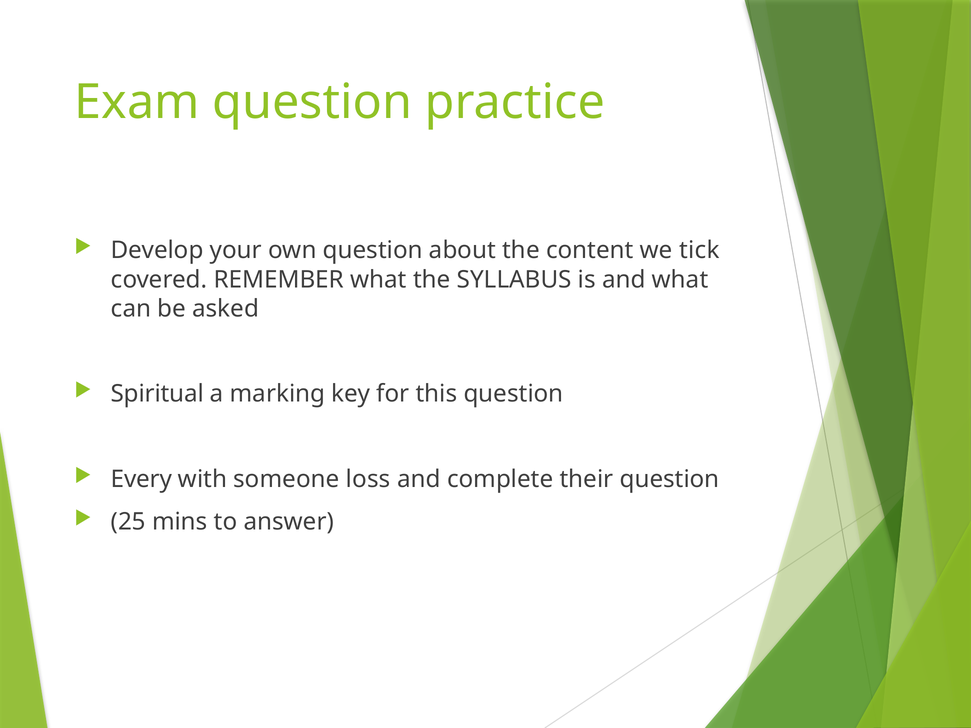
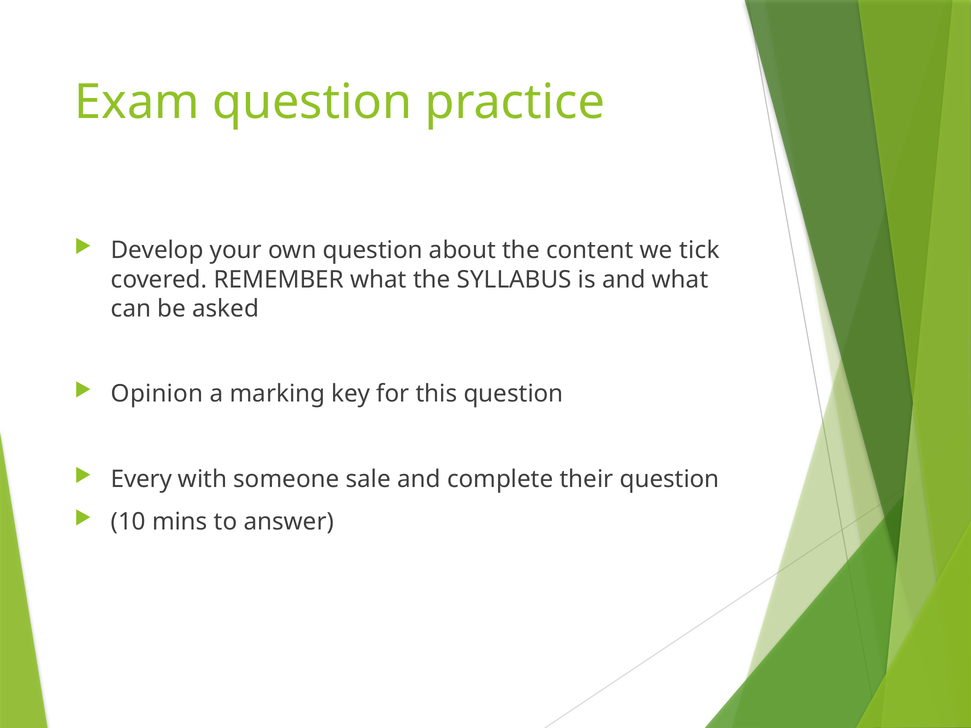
Spiritual: Spiritual -> Opinion (157, 394)
loss: loss -> sale (368, 479)
25: 25 -> 10 (128, 522)
